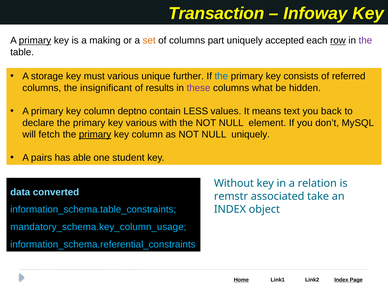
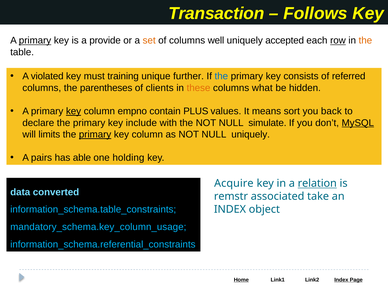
Infoway: Infoway -> Follows (315, 13)
making: making -> provide (105, 41)
part: part -> well (216, 41)
the colour: purple -> orange (365, 41)
storage: storage -> violated (47, 76)
must various: various -> training (123, 76)
insignificant: insignificant -> parentheses (106, 88)
results: results -> clients (160, 88)
these colour: purple -> orange (199, 88)
key underline: none -> present (74, 111)
deptno: deptno -> empno (132, 111)
LESS: LESS -> PLUS (196, 111)
text: text -> sort (292, 111)
key various: various -> include (141, 123)
element: element -> simulate (267, 123)
MySQL underline: none -> present (358, 123)
fetch: fetch -> limits (49, 134)
student: student -> holding (128, 158)
Without: Without -> Acquire (234, 183)
relation underline: none -> present (317, 183)
